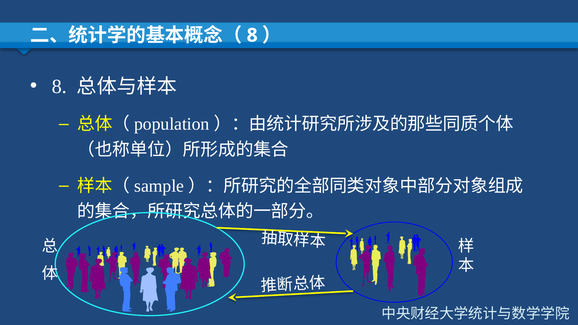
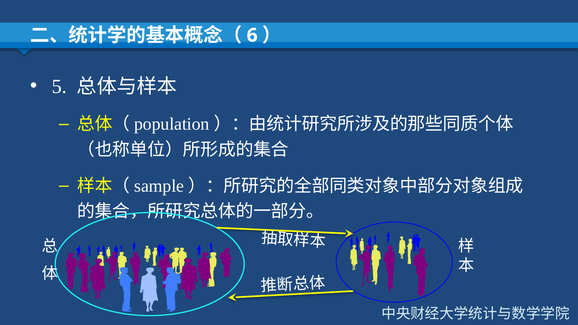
8: 8 -> 6 (252, 35)
8: 8 -> 5 (59, 87)
